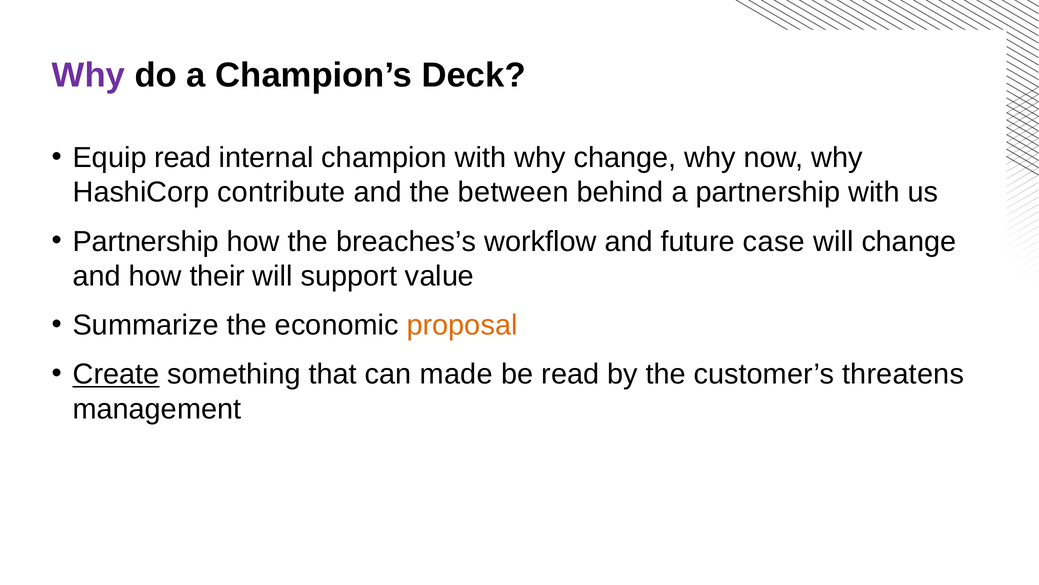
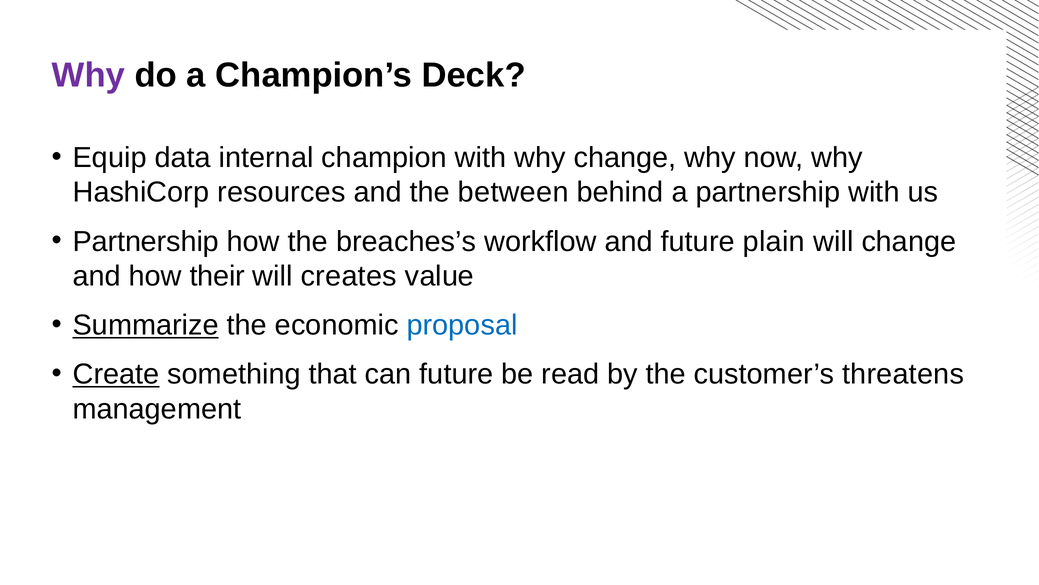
Equip read: read -> data (183, 158)
contribute: contribute -> resources (281, 192)
case: case -> plain (774, 241)
support: support -> creates (349, 276)
Summarize underline: none -> present (146, 325)
proposal colour: orange -> blue (462, 325)
can made: made -> future (456, 374)
